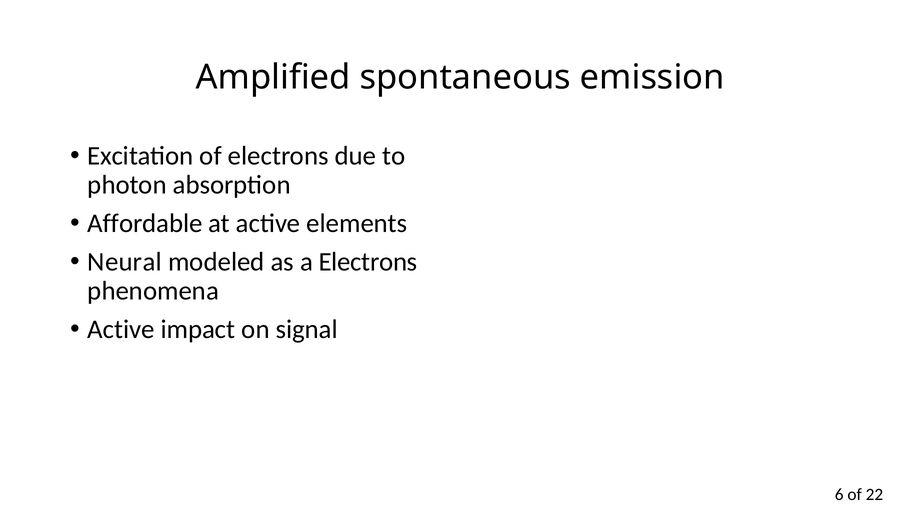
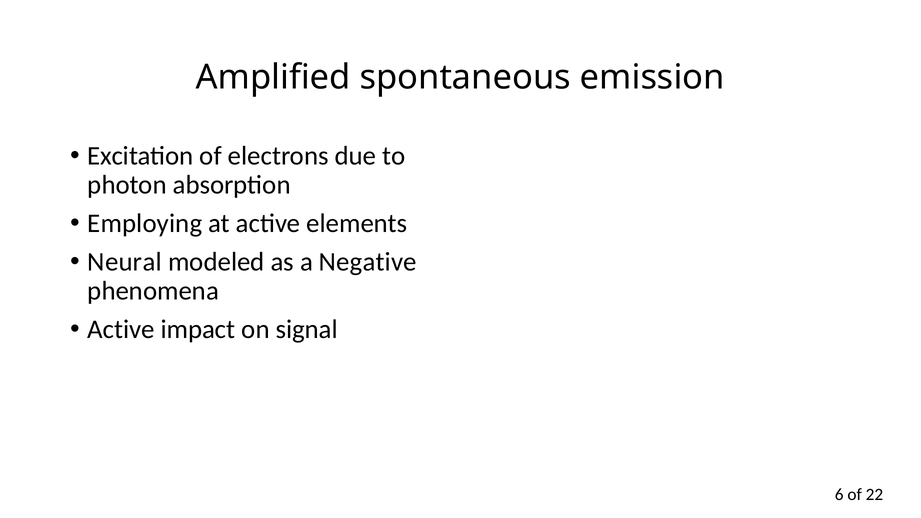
Affordable: Affordable -> Employing (145, 223)
a Electrons: Electrons -> Negative (368, 262)
